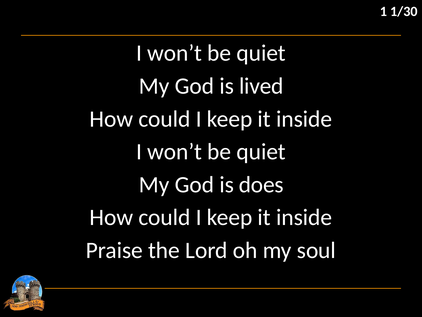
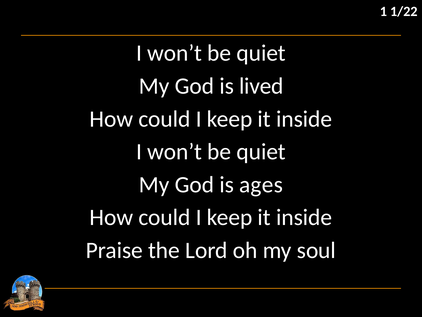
1/30: 1/30 -> 1/22 (404, 11)
does: does -> ages (261, 184)
